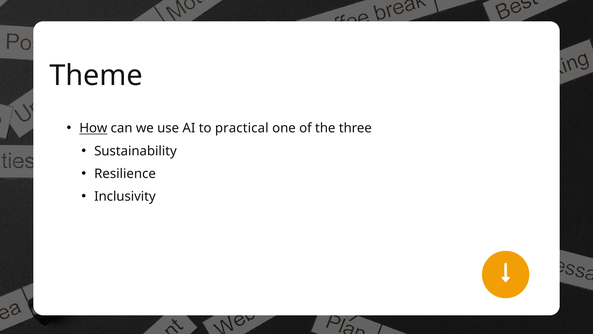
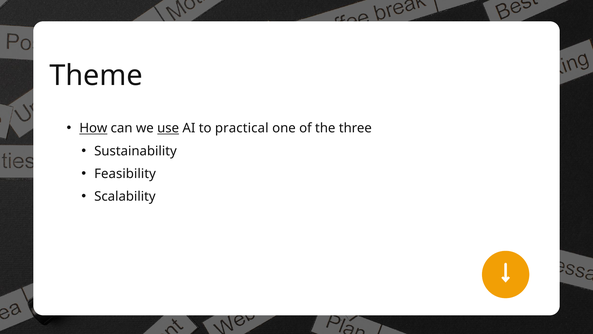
use underline: none -> present (168, 128)
Resilience: Resilience -> Feasibility (125, 173)
Inclusivity: Inclusivity -> Scalability (125, 196)
